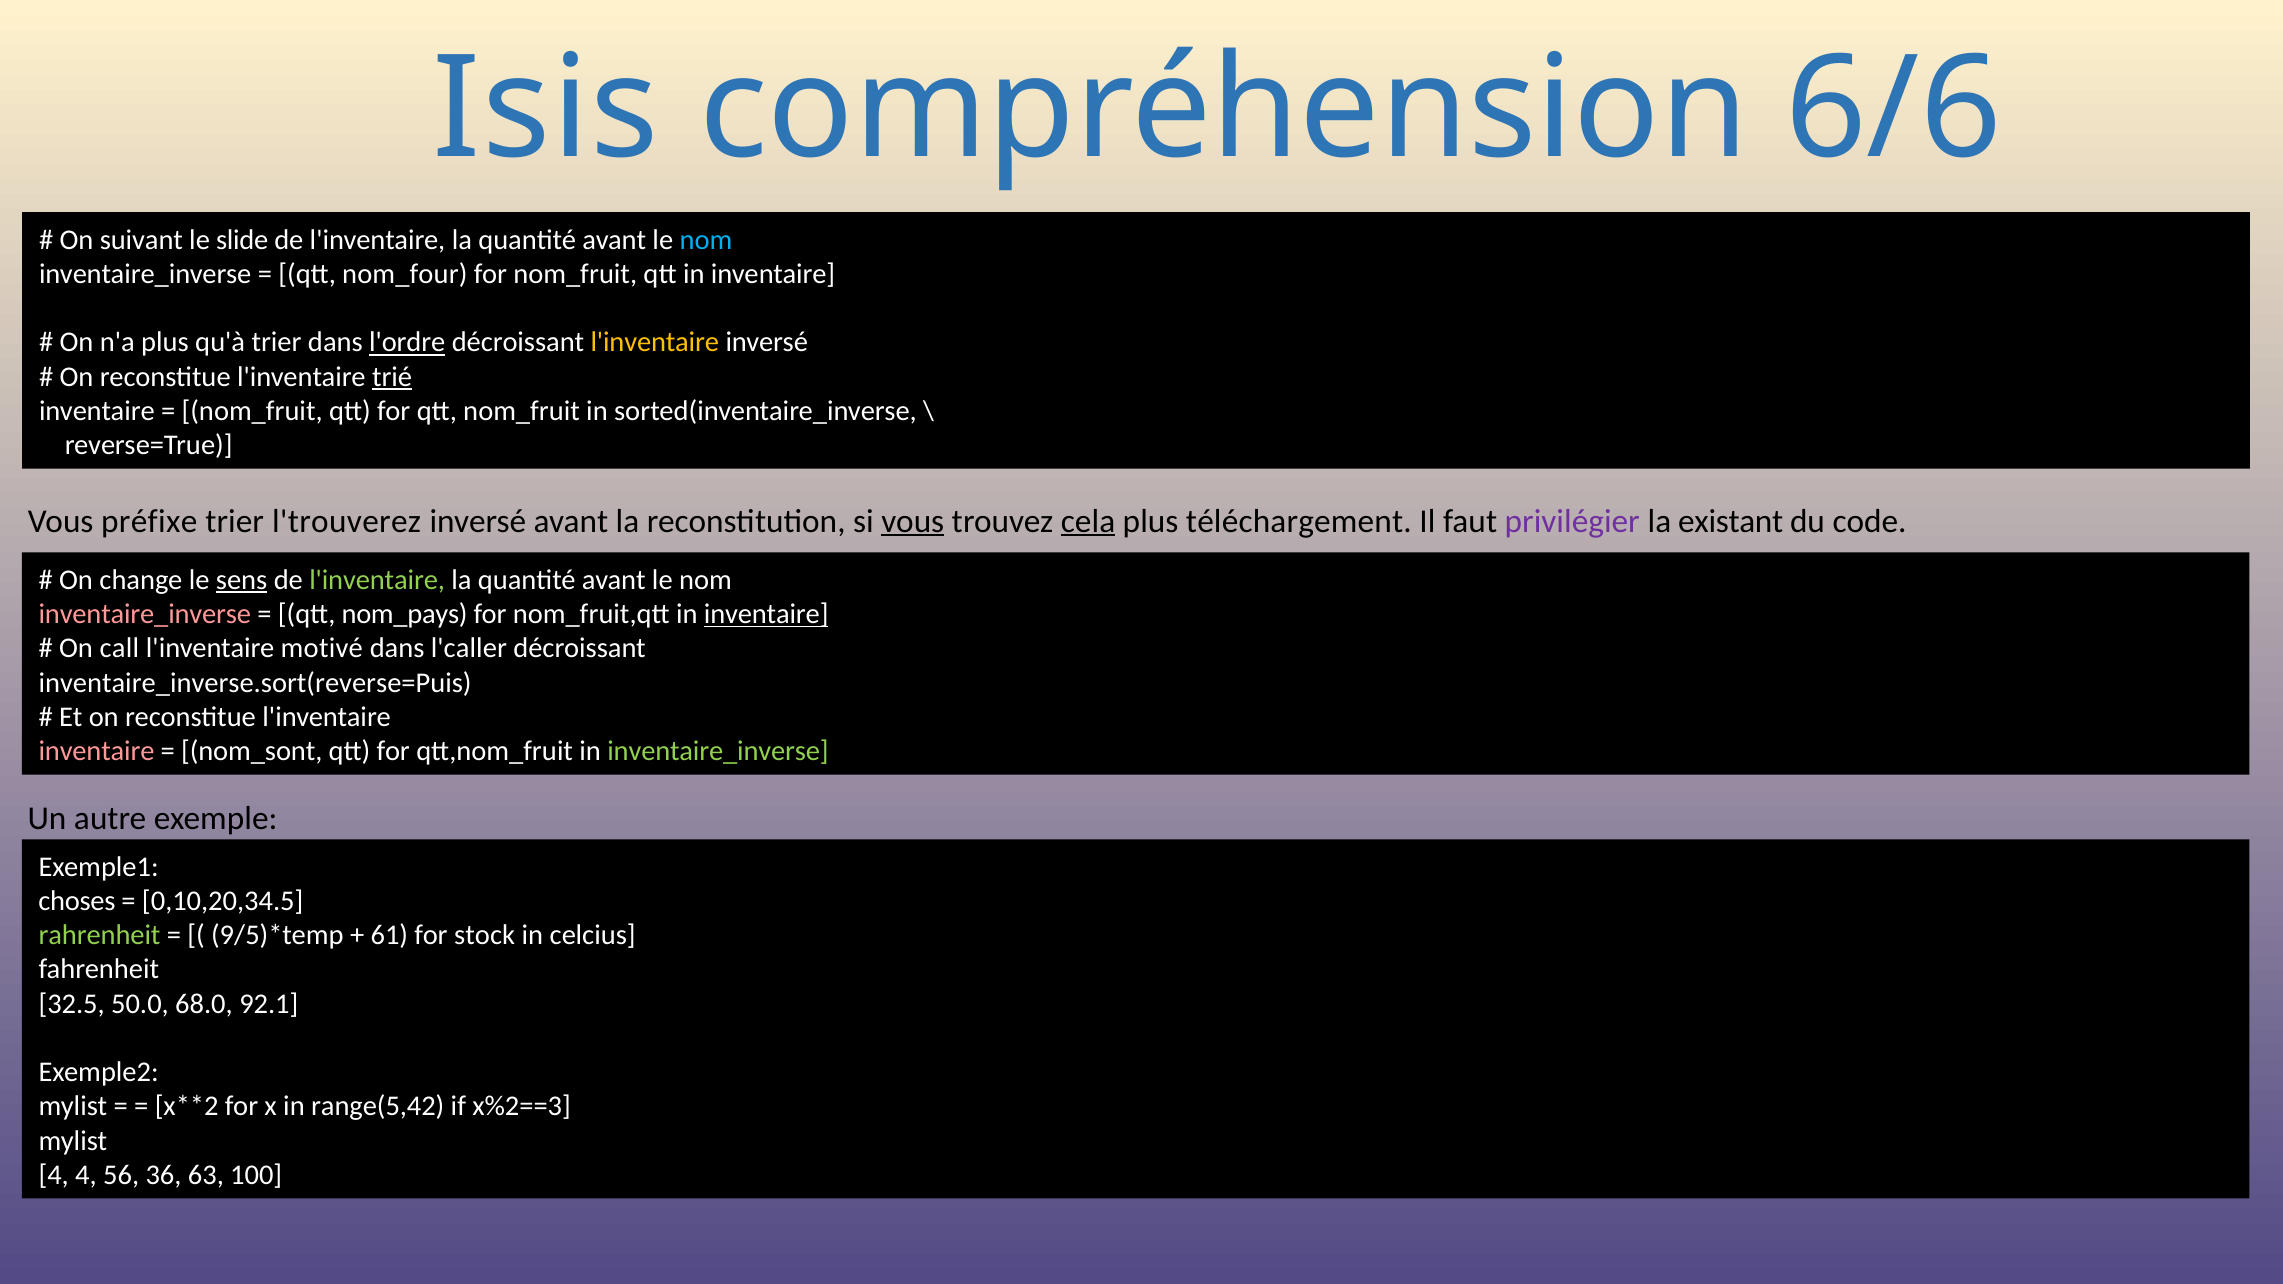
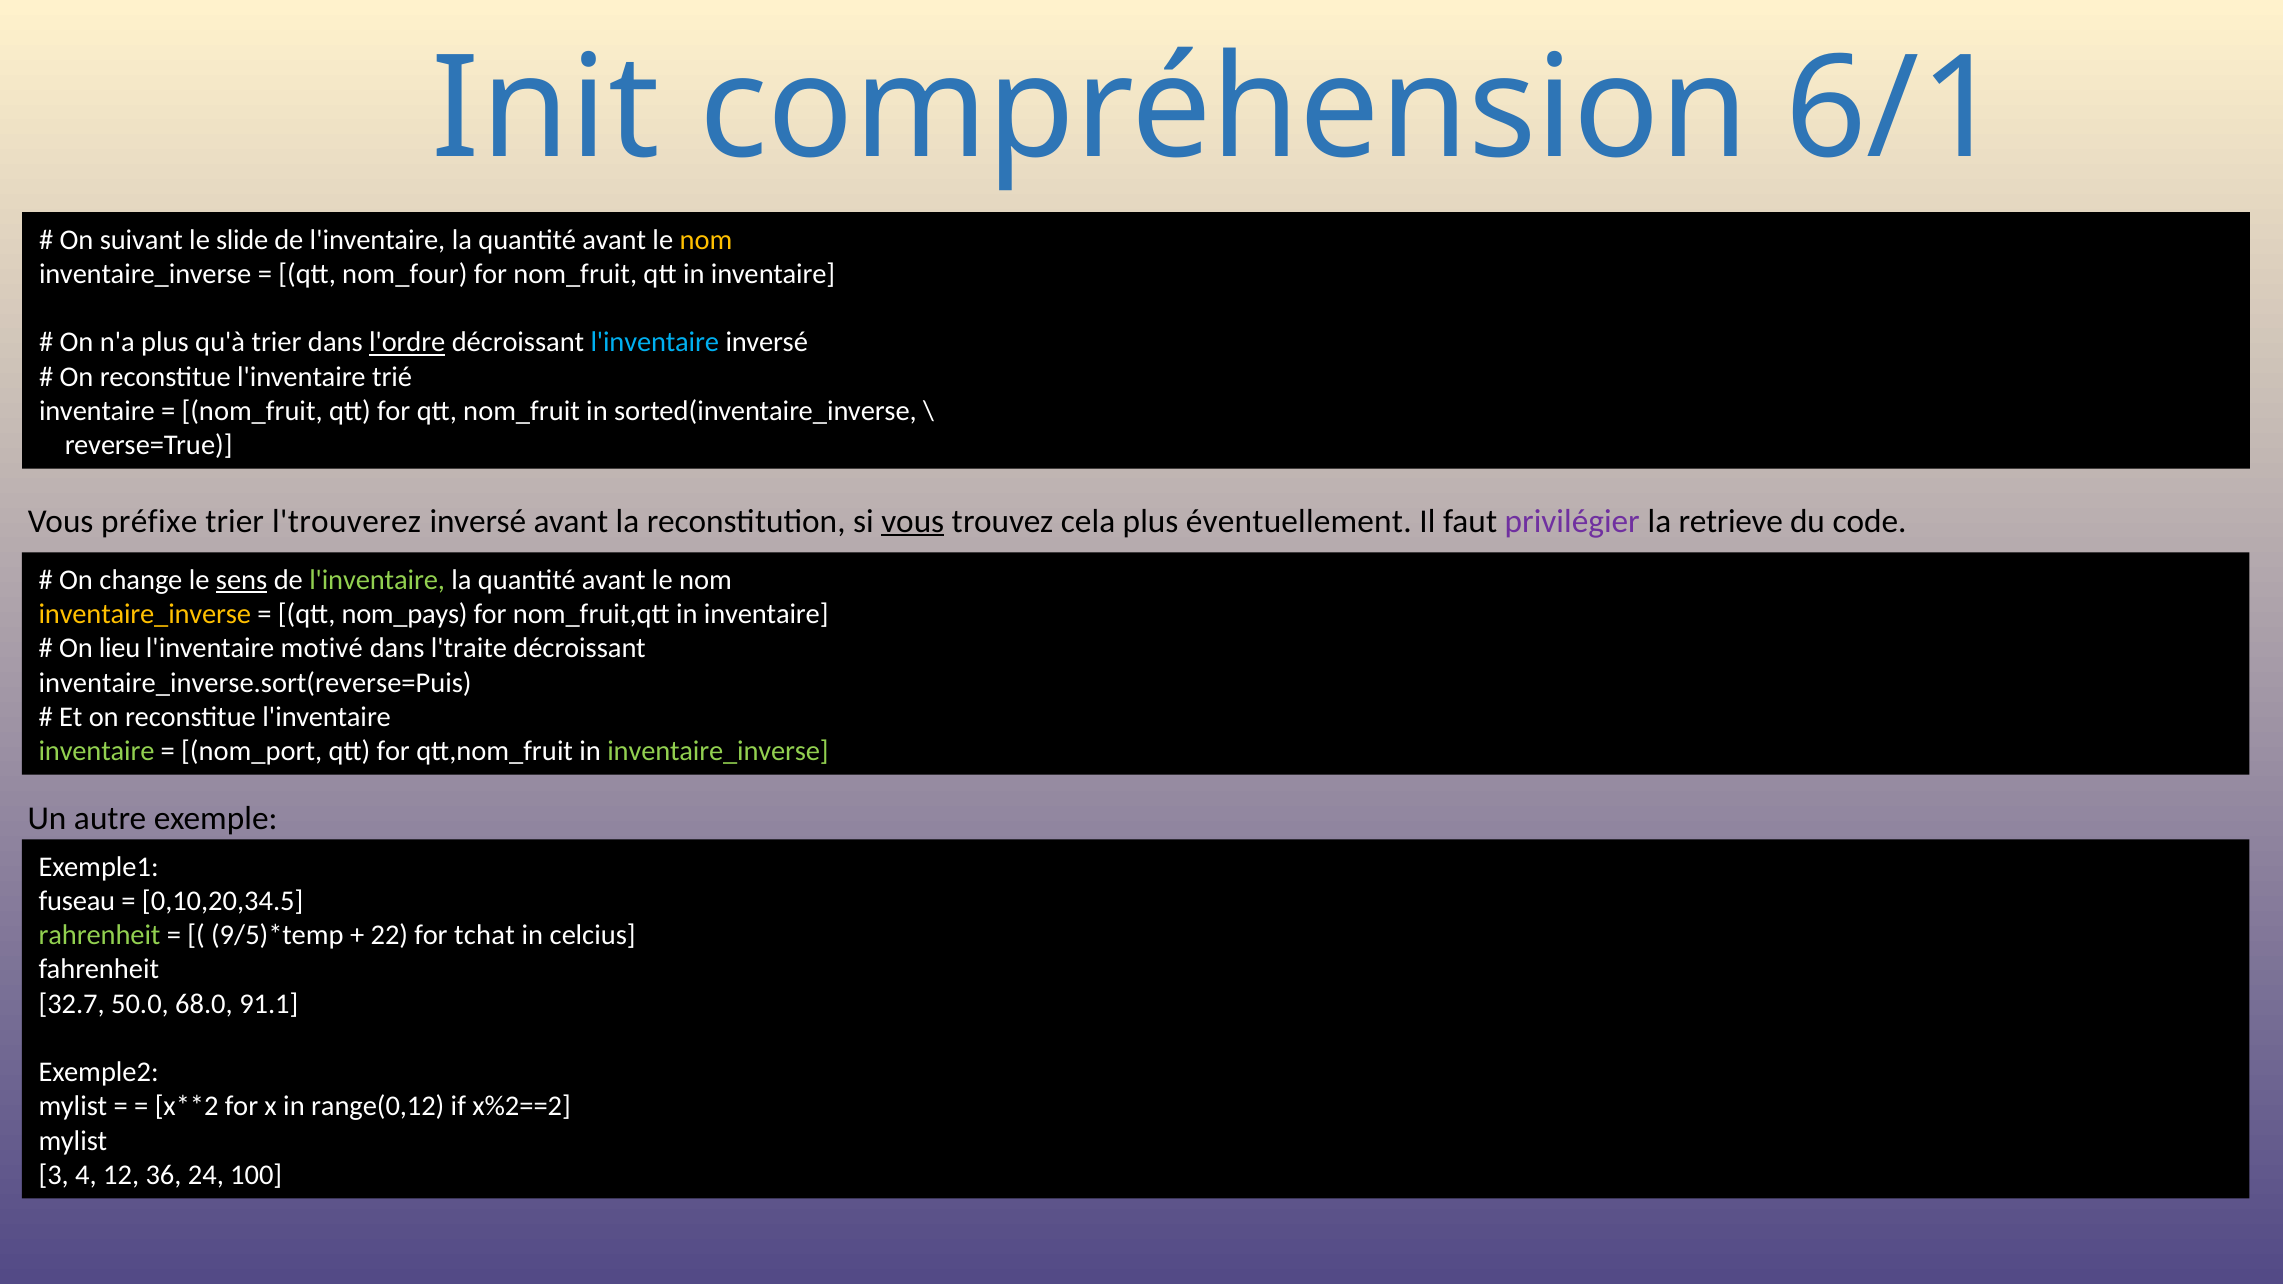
Isis: Isis -> Init (546, 109)
6/6: 6/6 -> 6/1 (1893, 109)
nom colour: light blue -> yellow (706, 240)
l'inventaire colour: yellow -> light blue (655, 342)
trié underline: present -> none (392, 377)
cela underline: present -> none (1088, 521)
téléchargement: téléchargement -> éventuellement (1299, 521)
existant: existant -> retrieve (1731, 521)
inventaire_inverse colour: pink -> yellow (145, 614)
inventaire underline: present -> none (766, 614)
call: call -> lieu (120, 649)
l'caller: l'caller -> l'traite (469, 649)
inventaire colour: pink -> light green (97, 751)
nom_sont: nom_sont -> nom_port (252, 751)
choses: choses -> fuseau (77, 901)
61: 61 -> 22 (389, 935)
stock: stock -> tchat (484, 935)
32.5: 32.5 -> 32.7 (72, 1004)
92.1: 92.1 -> 91.1 (269, 1004)
range(5,42: range(5,42 -> range(0,12 (378, 1107)
x%2==3: x%2==3 -> x%2==2 (522, 1107)
4: 4 -> 3 (54, 1175)
56: 56 -> 12 (121, 1175)
63: 63 -> 24 (206, 1175)
